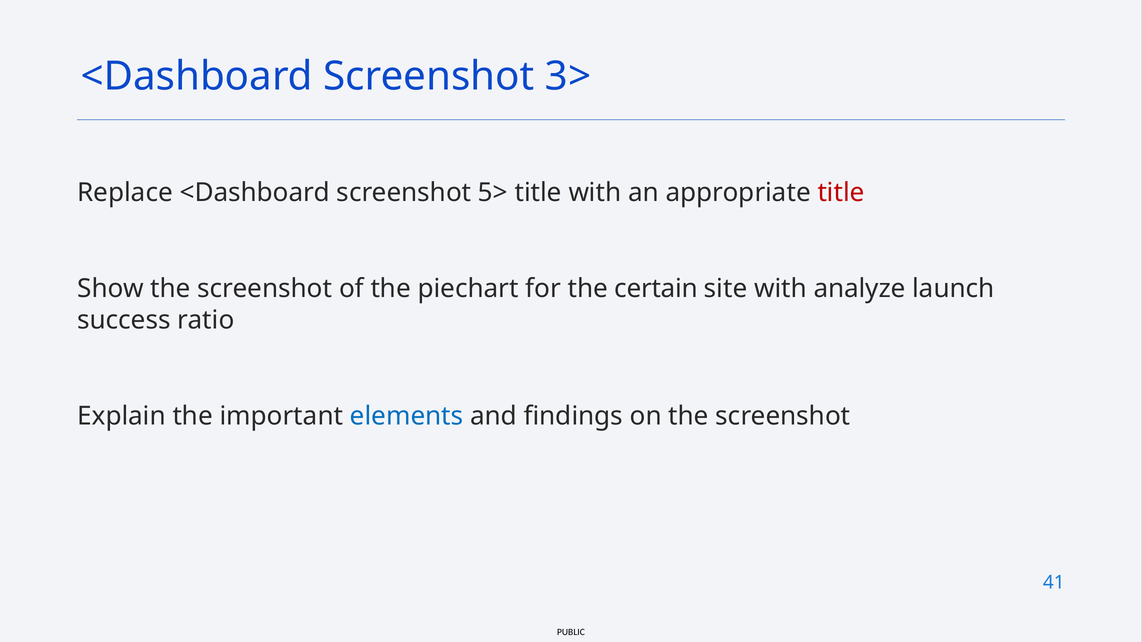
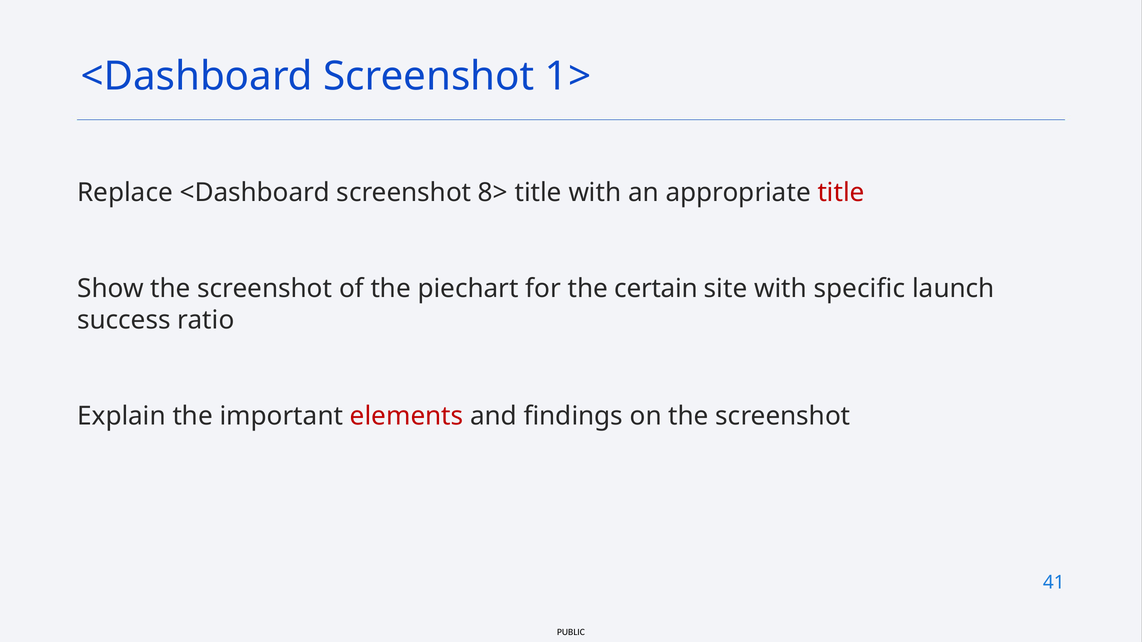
3>: 3> -> 1> (568, 76)
5>: 5> -> 8> (493, 193)
analyze: analyze -> specific (859, 289)
elements colour: blue -> red (407, 416)
